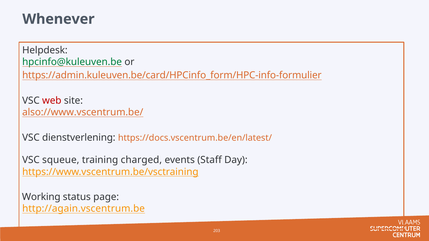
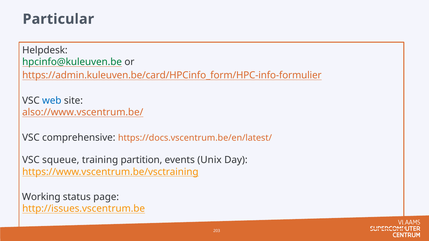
Whenever: Whenever -> Particular (58, 19)
web colour: red -> blue (52, 101)
dienstverlening: dienstverlening -> comprehensive (79, 138)
charged: charged -> partition (141, 160)
Staff: Staff -> Unix (210, 160)
http://again.vscentrum.be: http://again.vscentrum.be -> http://issues.vscentrum.be (84, 209)
